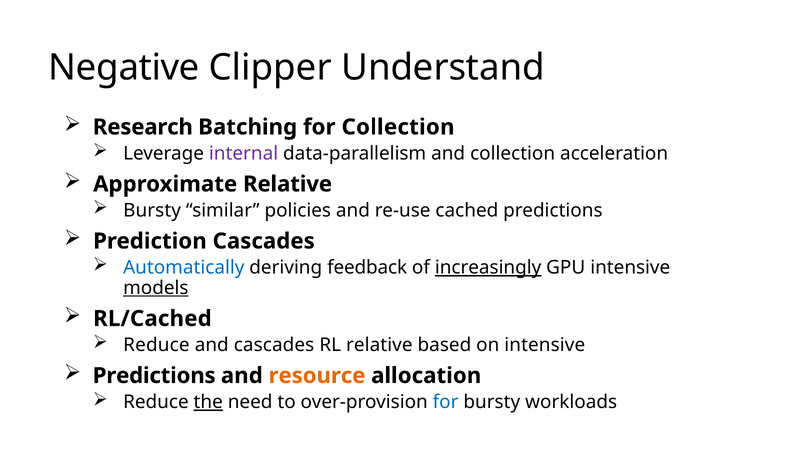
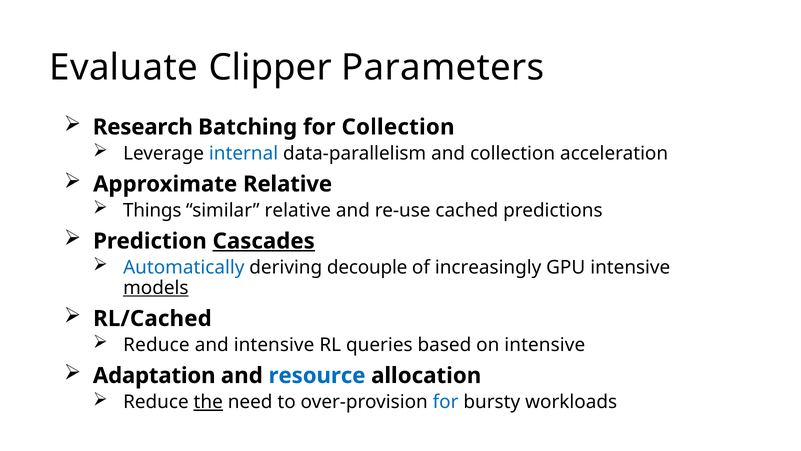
Negative: Negative -> Evaluate (124, 67)
Understand: Understand -> Parameters (443, 67)
internal colour: purple -> blue (244, 153)
Bursty: Bursty -> Things (152, 210)
similar policies: policies -> relative (298, 210)
Cascades underline: none -> present (264, 241)
feedback: feedback -> decouple (367, 267)
increasingly underline: present -> none (488, 267)
and cascades: cascades -> intensive (274, 345)
RL relative: relative -> queries (379, 345)
Predictions: Predictions -> Adaptation (154, 375)
resource colour: orange -> blue (317, 375)
